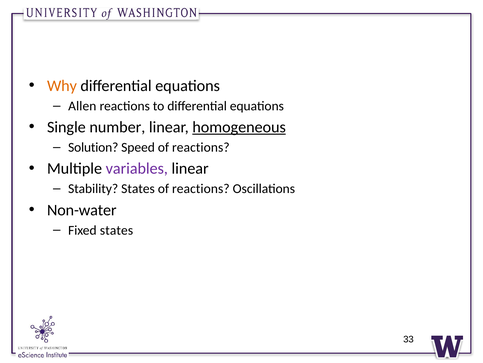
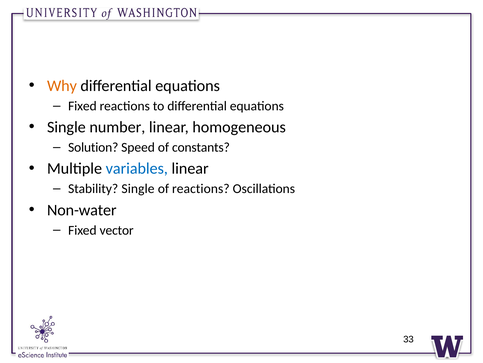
Allen: Allen -> Fixed (82, 106)
homogeneous underline: present -> none (239, 127)
Speed of reactions: reactions -> constants (201, 147)
variables colour: purple -> blue (137, 168)
Stability States: States -> Single (138, 188)
Fixed states: states -> vector (117, 230)
